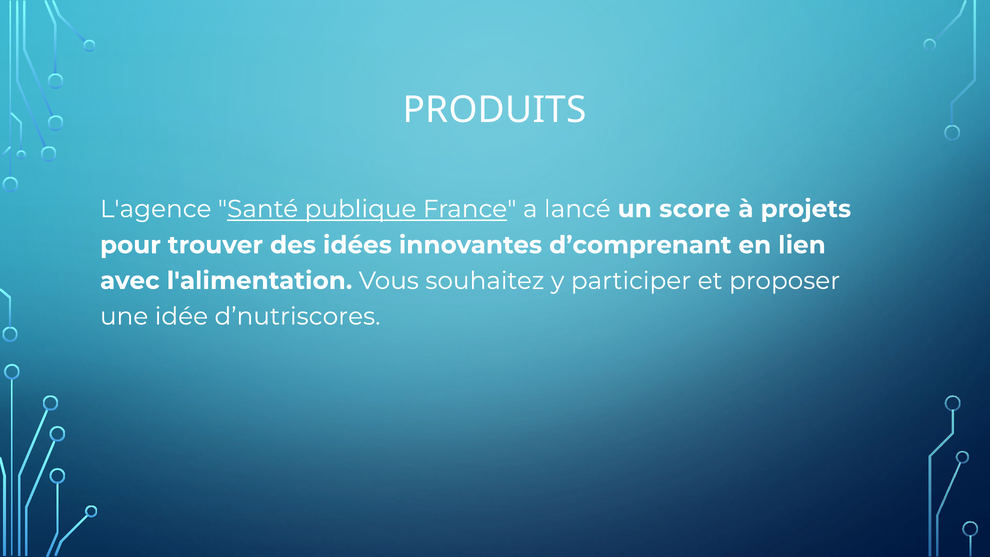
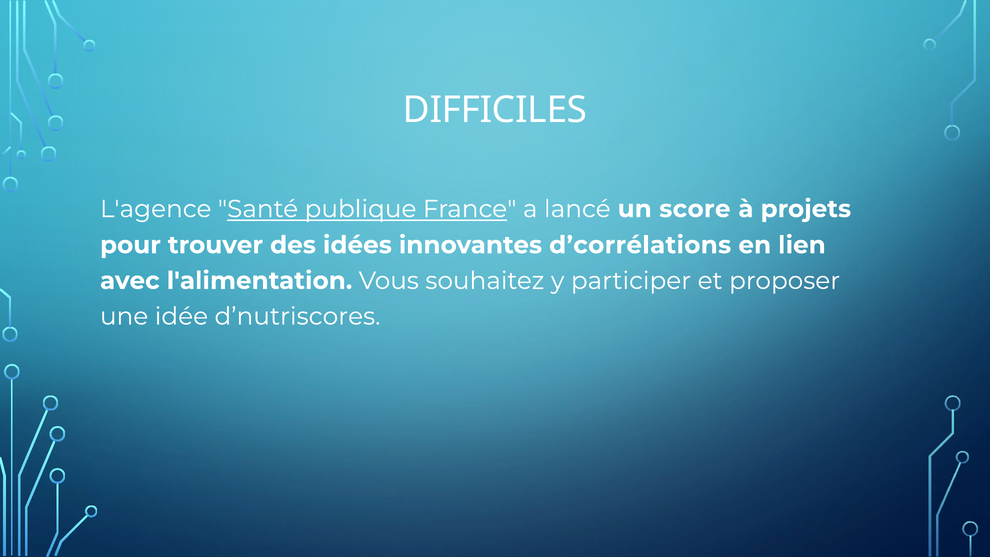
PRODUITS: PRODUITS -> DIFFICILES (495, 110)
d’comprenant: d’comprenant -> d’corrélations (640, 245)
